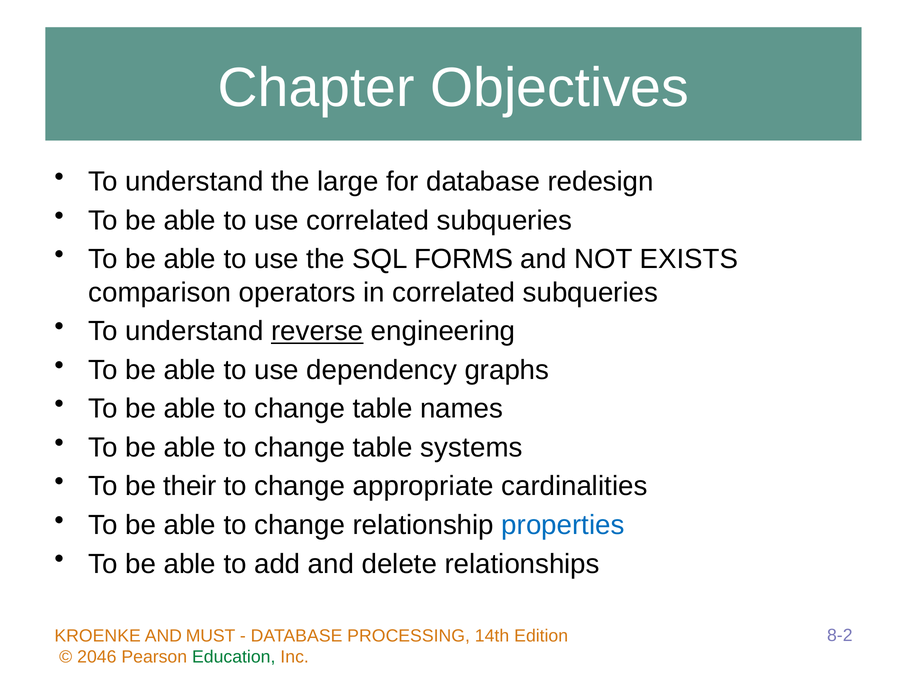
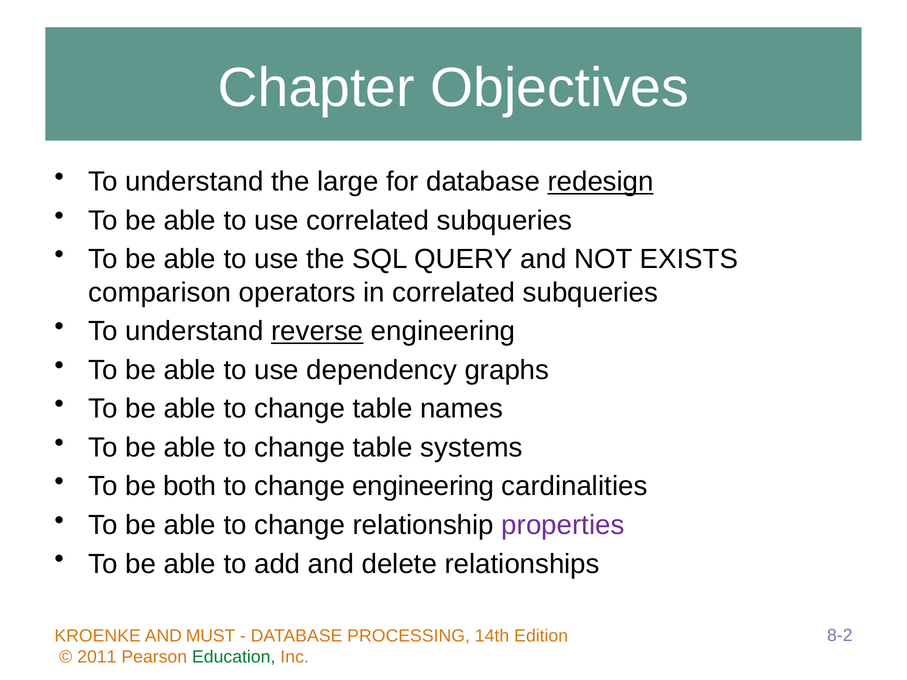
redesign underline: none -> present (601, 182)
FORMS: FORMS -> QUERY (464, 259)
their: their -> both (190, 487)
change appropriate: appropriate -> engineering (423, 487)
properties colour: blue -> purple (563, 525)
2046: 2046 -> 2011 (97, 657)
